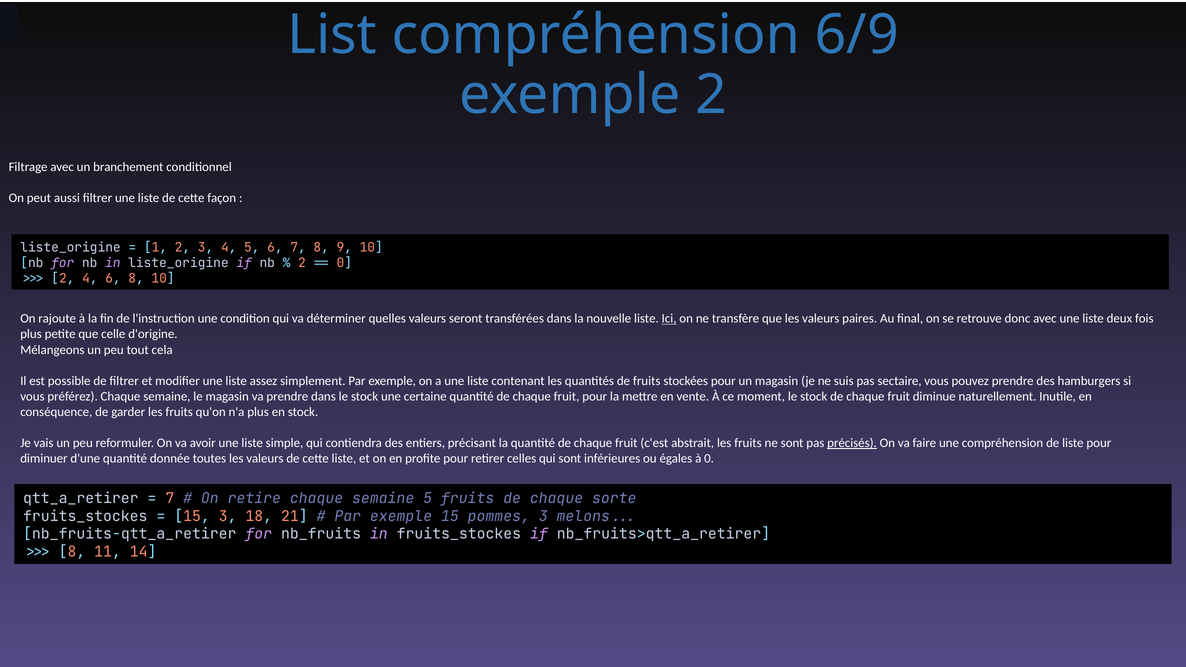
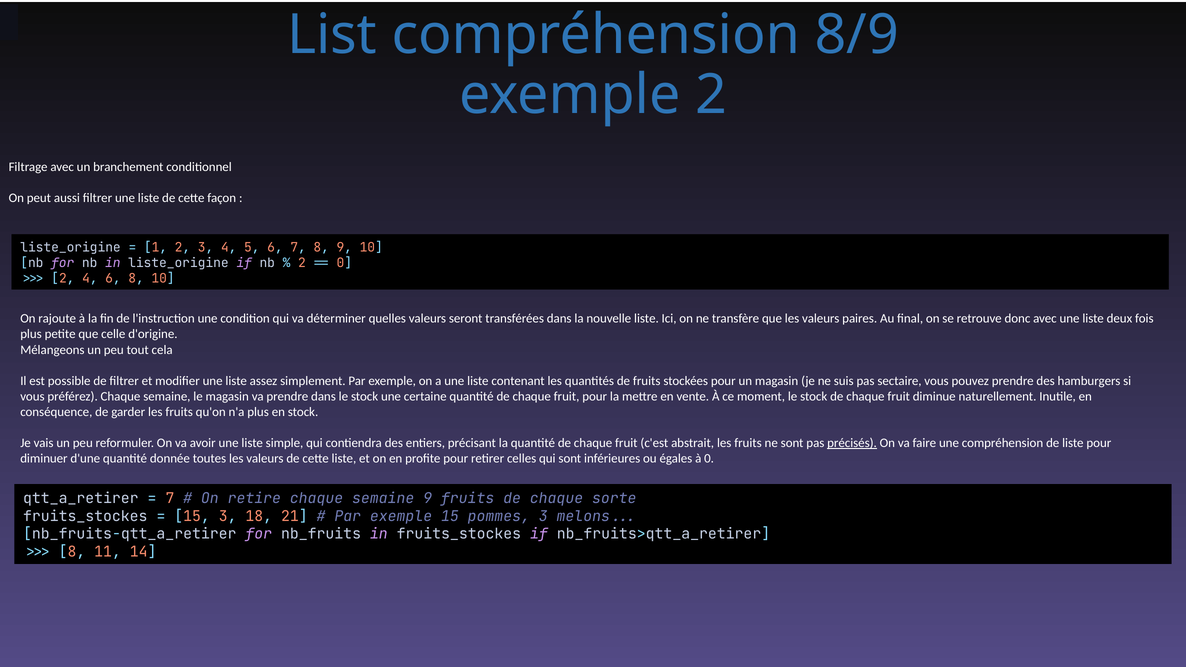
6/9: 6/9 -> 8/9 (857, 35)
Ici underline: present -> none (669, 319)
semaine 5: 5 -> 9 (428, 498)
